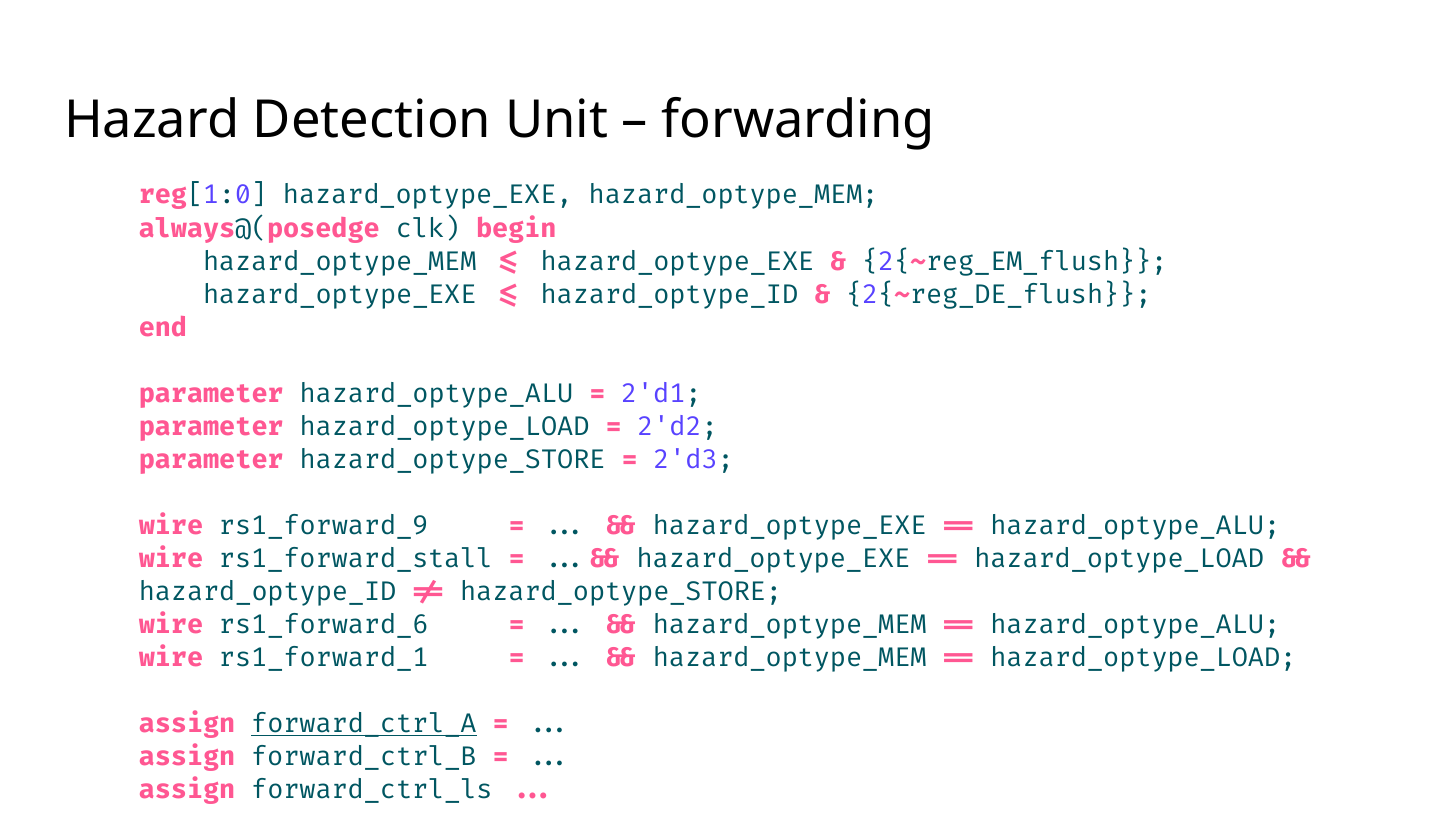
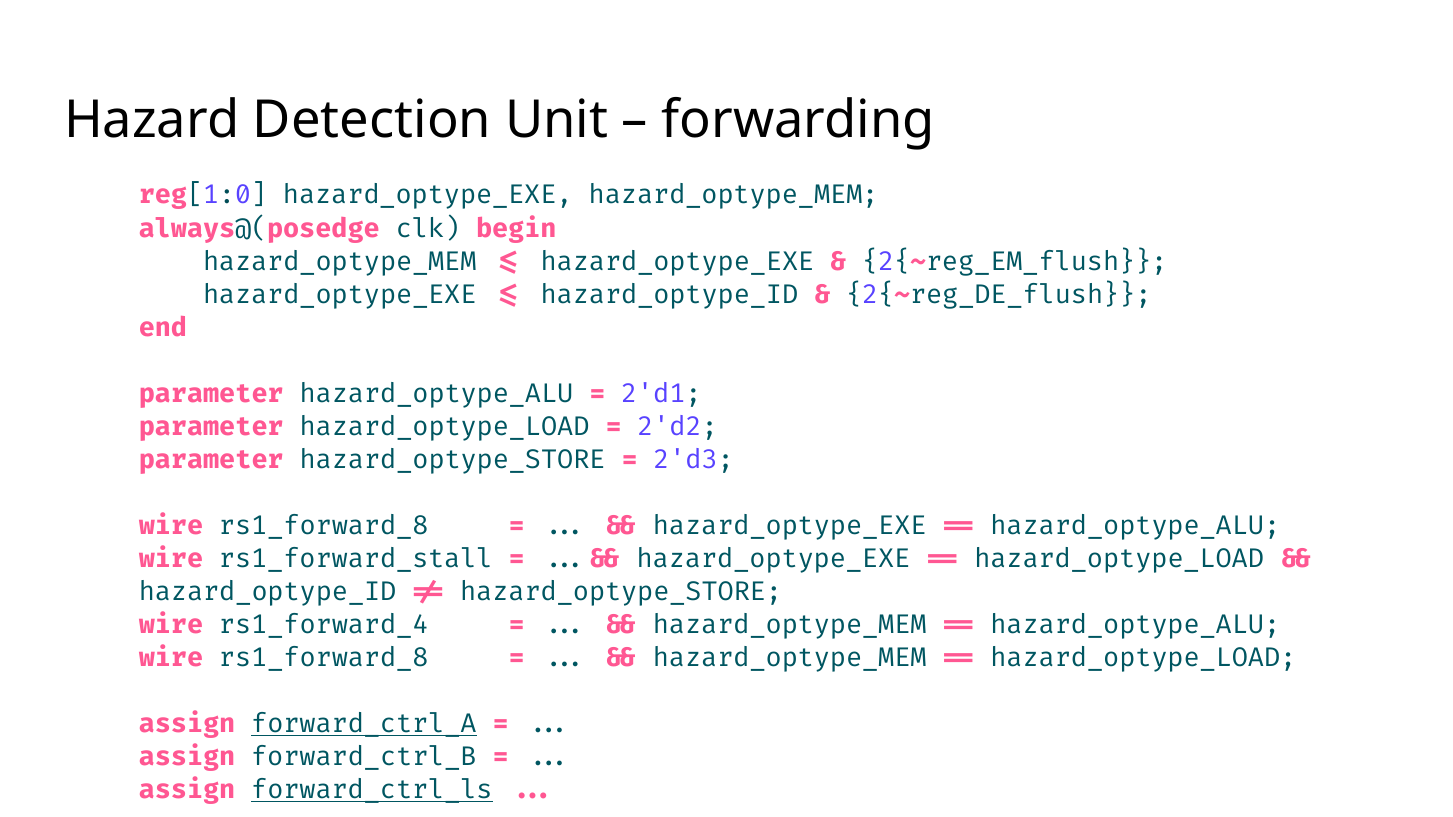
rs1_forward_9: rs1_forward_9 -> rs1_forward_8 (324, 526)
rs1_forward_6: rs1_forward_6 -> rs1_forward_4 (324, 625)
rs1_forward_1: rs1_forward_1 -> rs1_forward_8 (324, 658)
forward_ctrl_ls underline: none -> present (372, 791)
